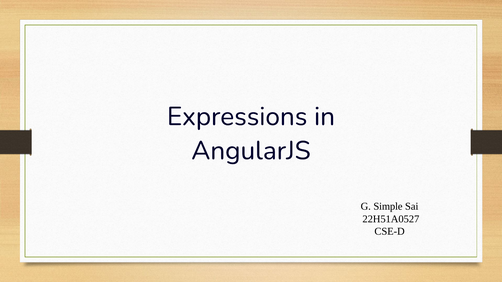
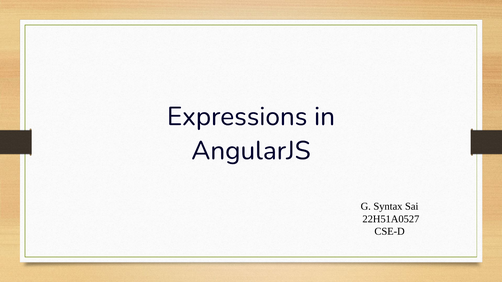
Simple: Simple -> Syntax (388, 207)
